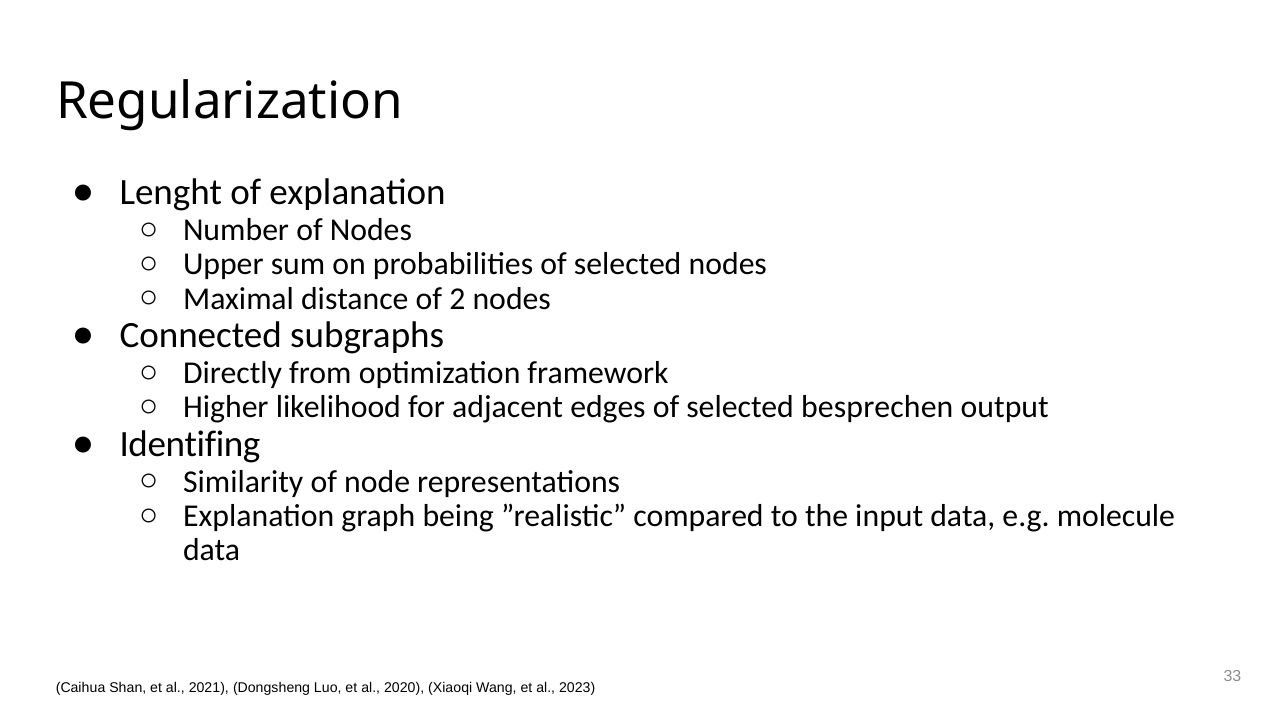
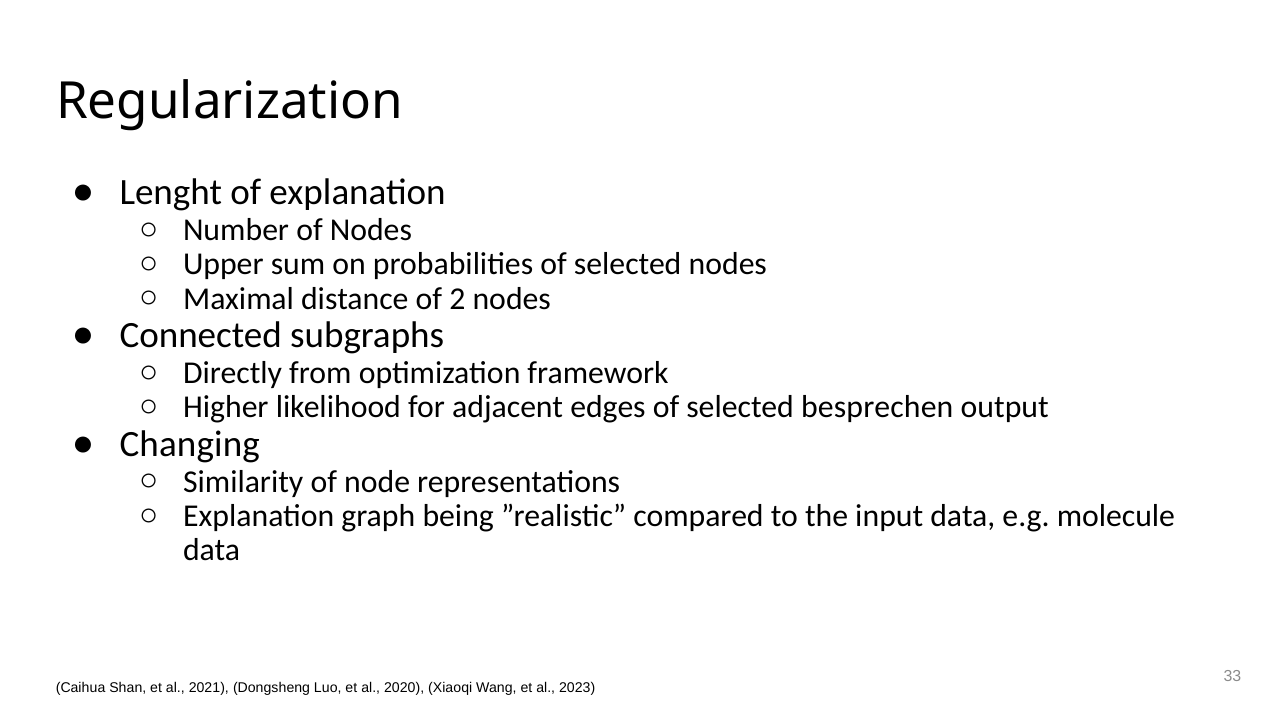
Identifing: Identifing -> Changing (190, 444)
